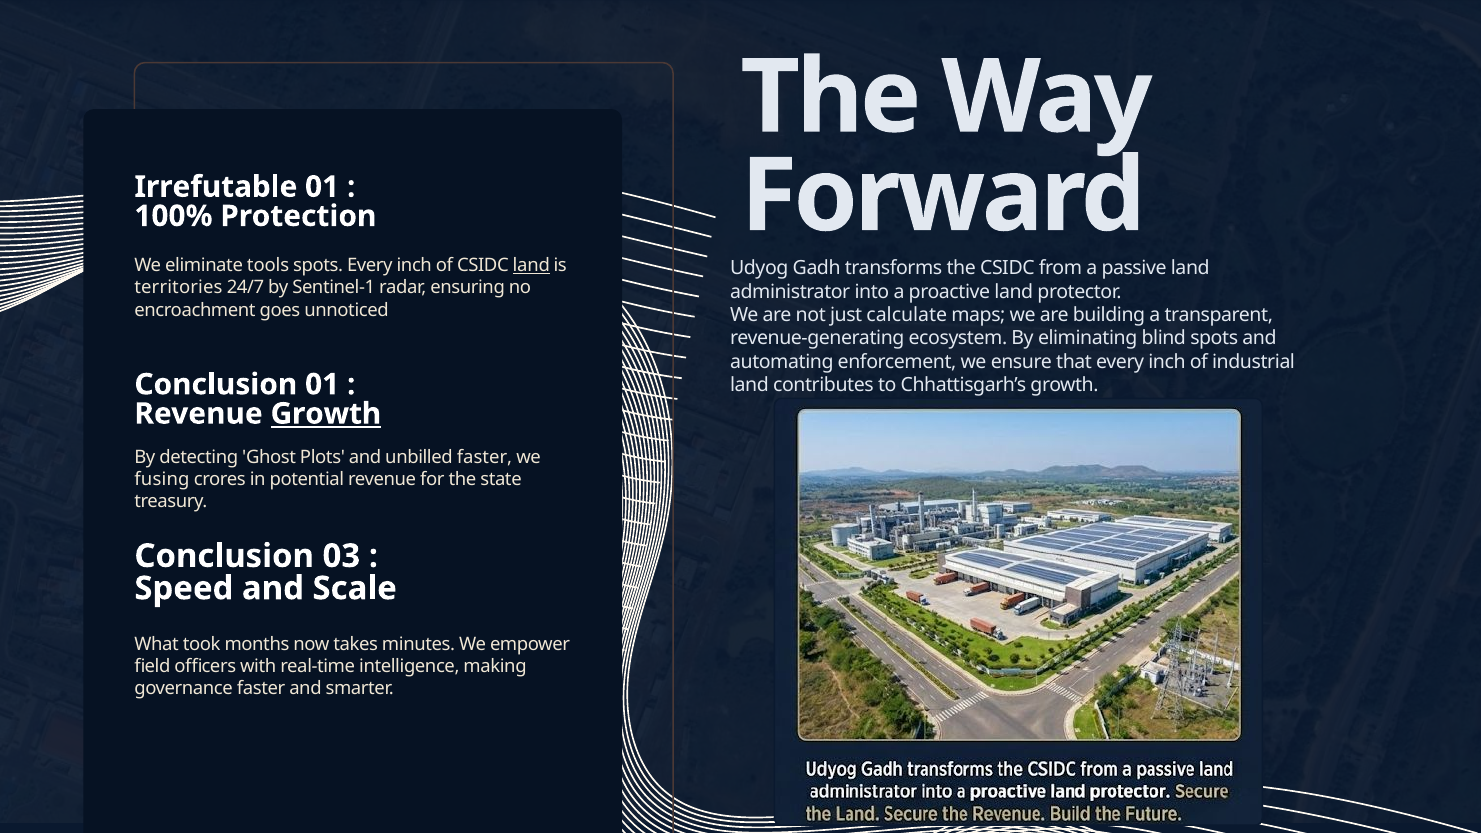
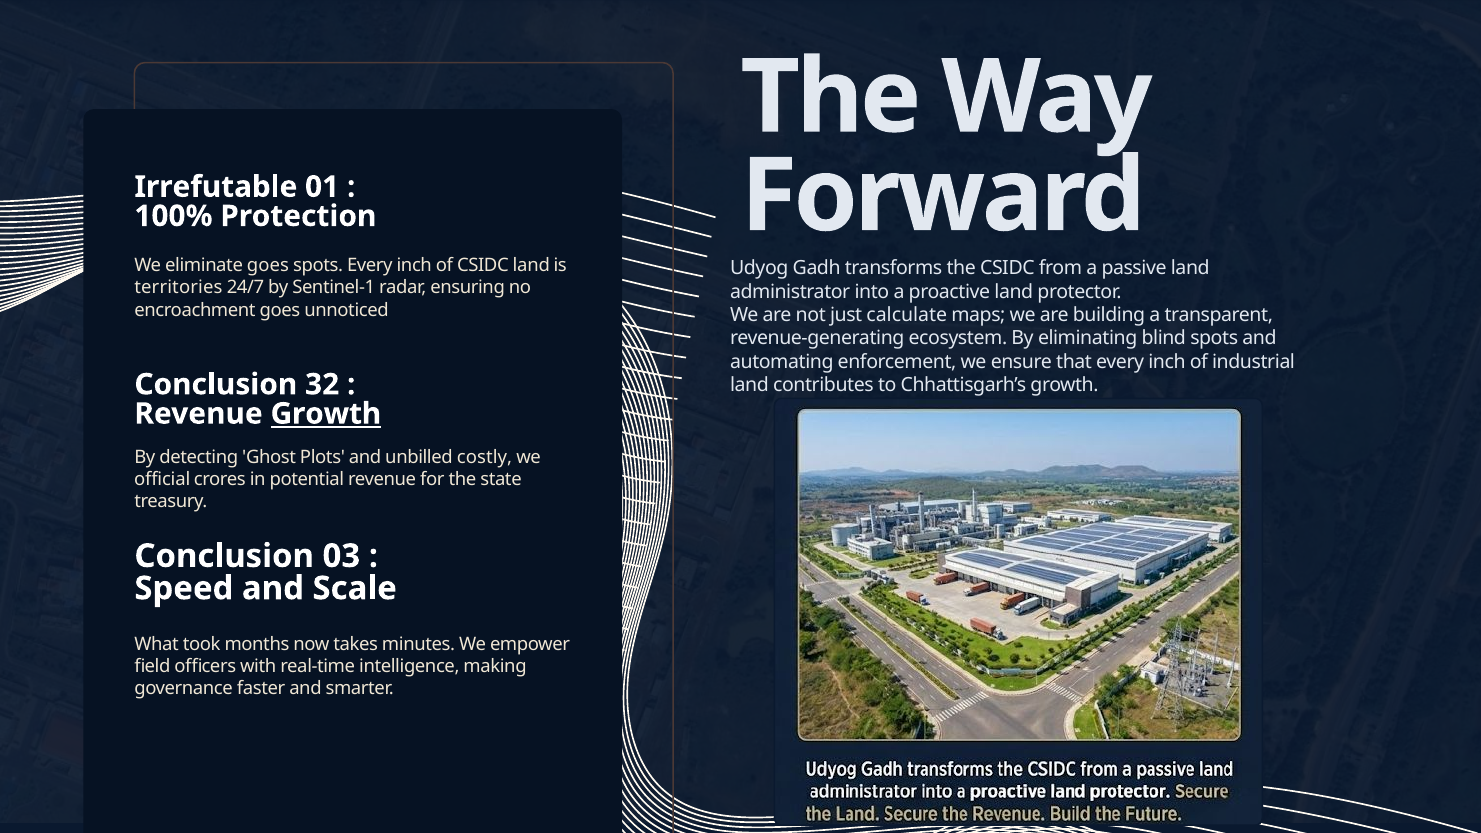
eliminate tools: tools -> goes (268, 266)
land underline: present -> none (531, 266)
Conclusion 01: 01 -> 32 (322, 385)
unbilled faster: faster -> costly (484, 457)
fusing: fusing -> official (162, 480)
